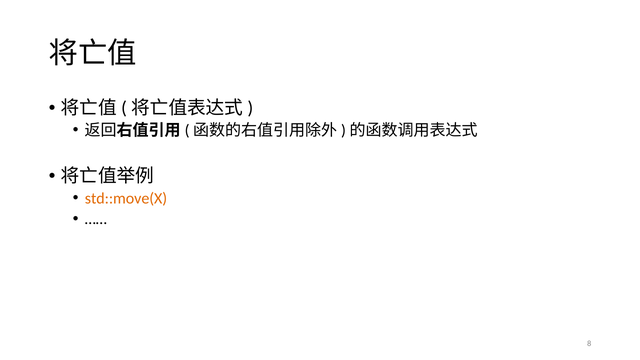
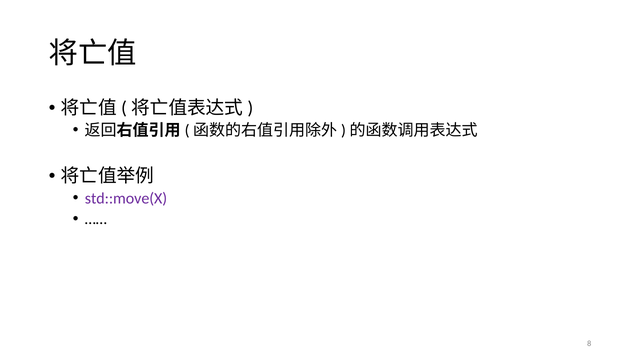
std::move(X colour: orange -> purple (126, 198)
